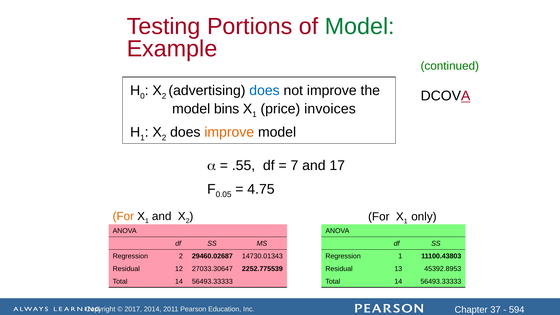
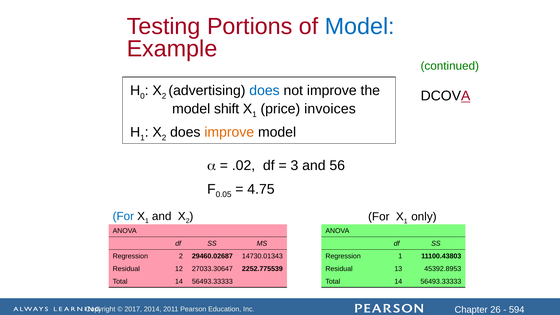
Model colour: green -> blue (360, 26)
bins: bins -> shift (227, 109)
.55: .55 -> .02 (244, 165)
7: 7 -> 3 (294, 165)
17: 17 -> 56 (337, 165)
For colour: orange -> blue (123, 216)
37: 37 -> 26 (495, 310)
